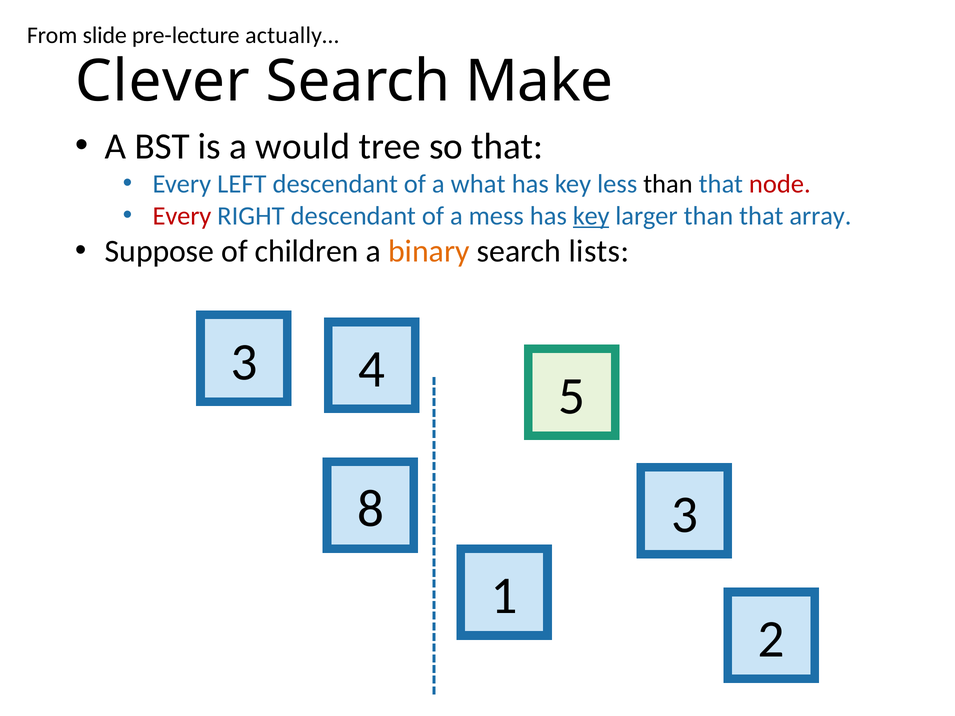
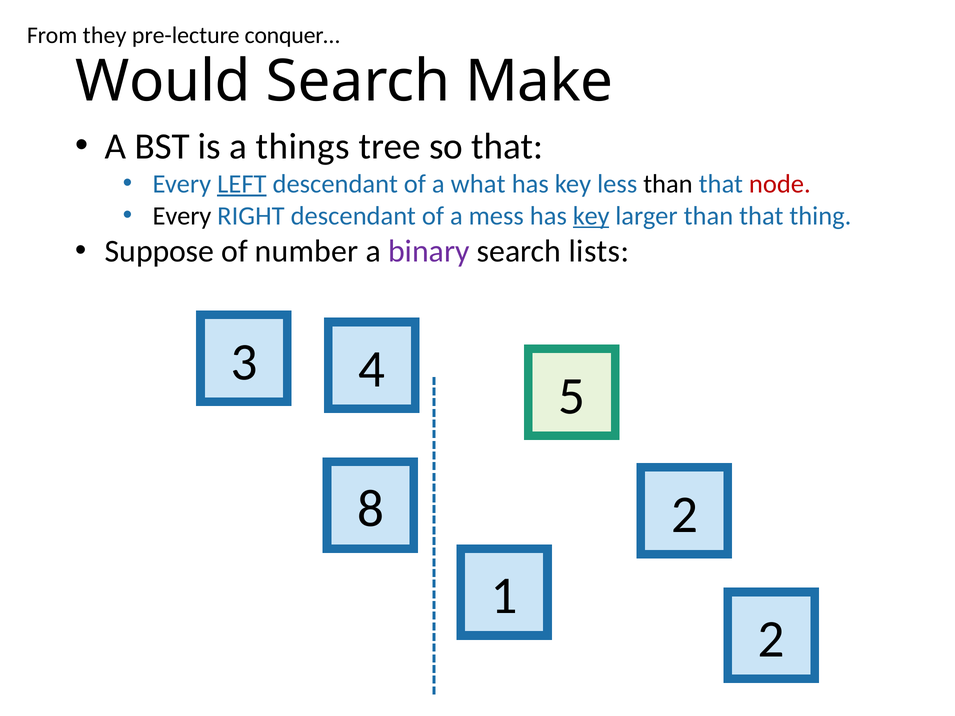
slide: slide -> they (105, 35)
actually…: actually… -> conquer… (292, 35)
Clever: Clever -> Would (163, 82)
would: would -> things (303, 147)
LEFT underline: none -> present (242, 184)
Every colour: red -> black (182, 216)
array: array -> thing (820, 216)
children: children -> number (307, 251)
binary colour: orange -> purple (429, 251)
8 3: 3 -> 2 (684, 515)
